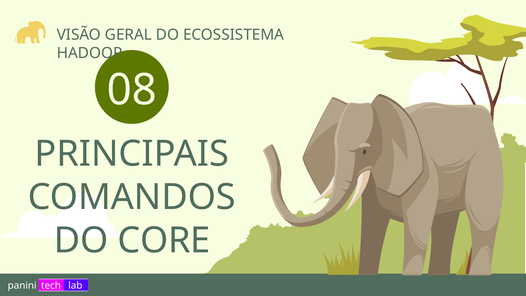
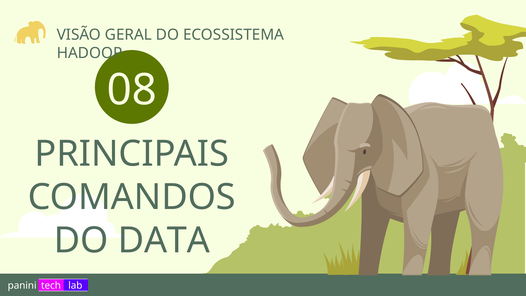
CORE: CORE -> DATA (164, 241)
